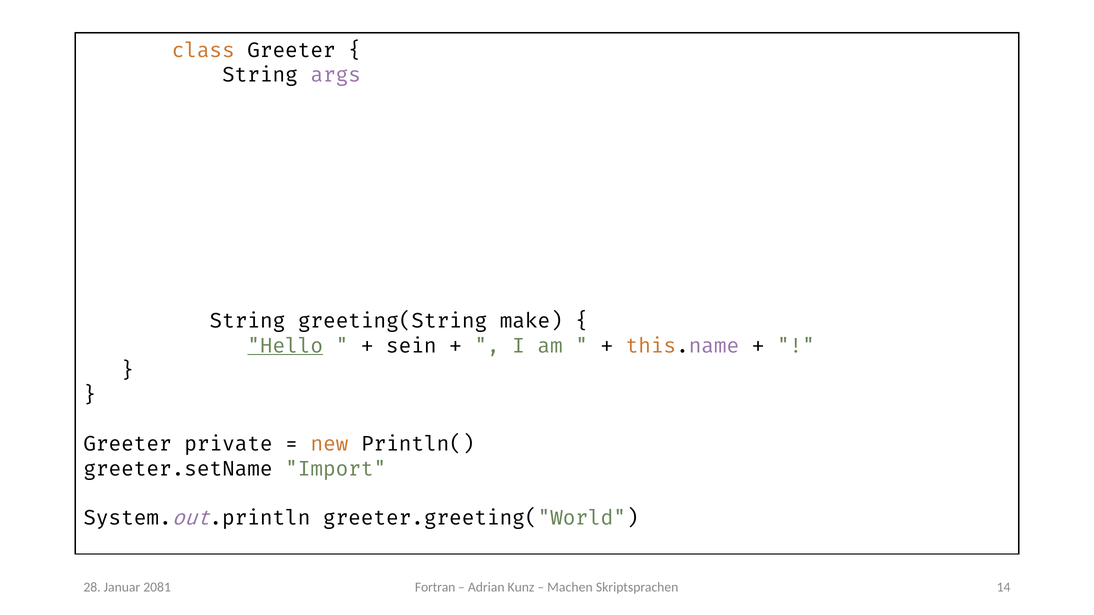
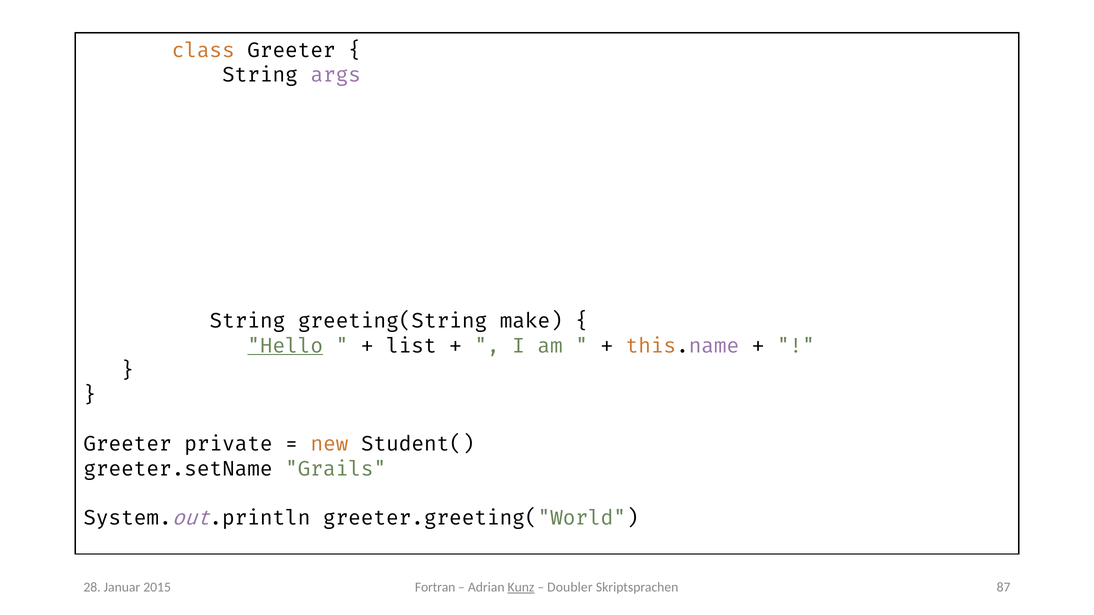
sein: sein -> list (411, 346)
Println(: Println( -> Student( (418, 444)
Import: Import -> Grails (336, 469)
Kunz underline: none -> present (521, 588)
Machen: Machen -> Doubler (570, 588)
14: 14 -> 87 (1004, 588)
2081: 2081 -> 2015 (157, 588)
